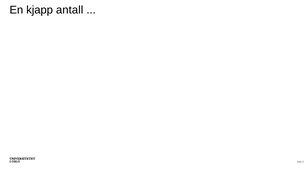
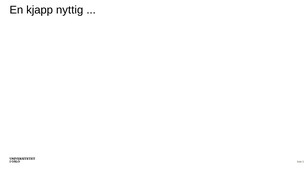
antall: antall -> nyttig (70, 10)
